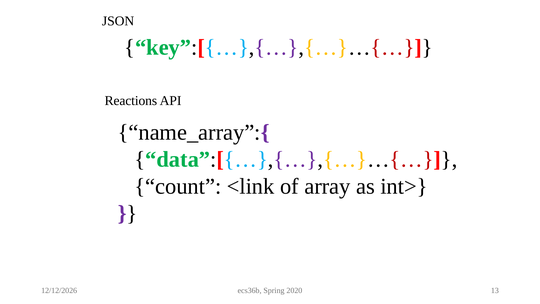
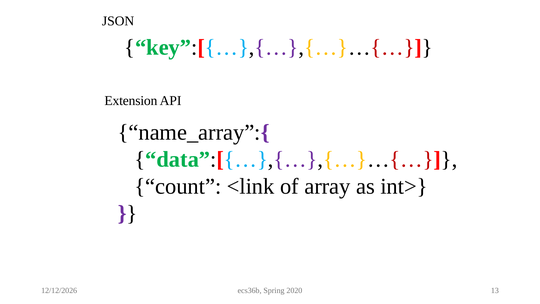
Reactions: Reactions -> Extension (131, 101)
